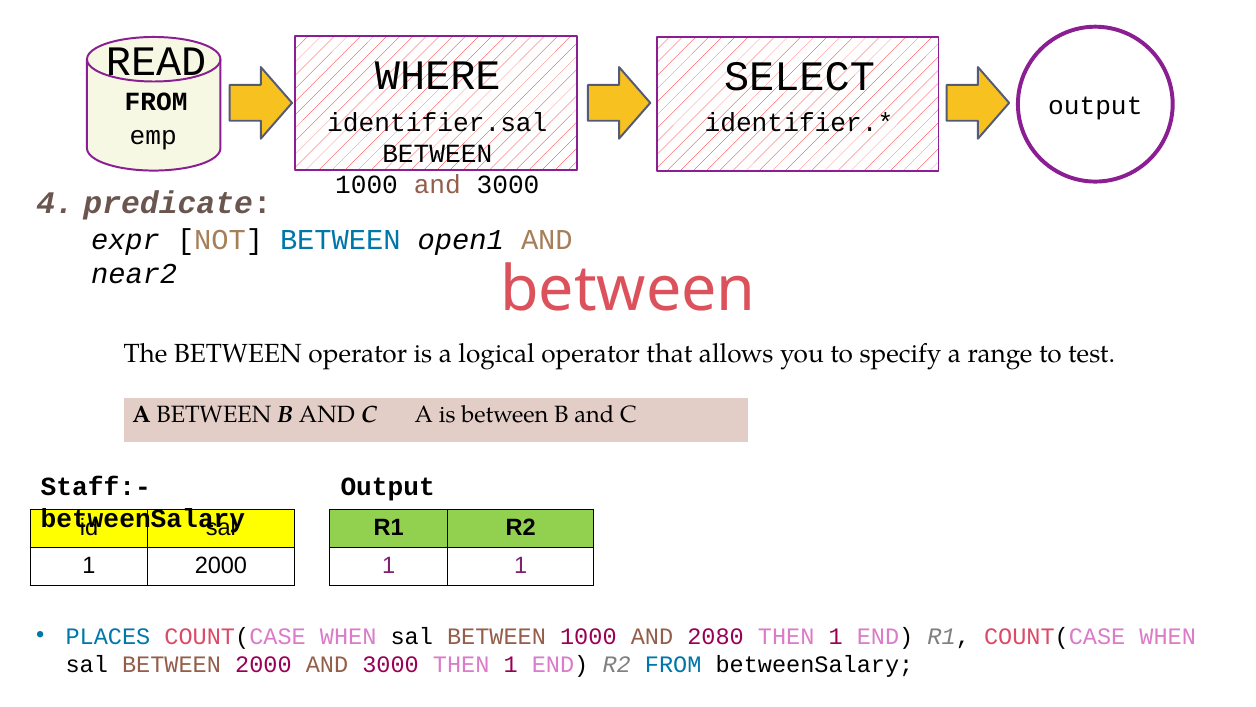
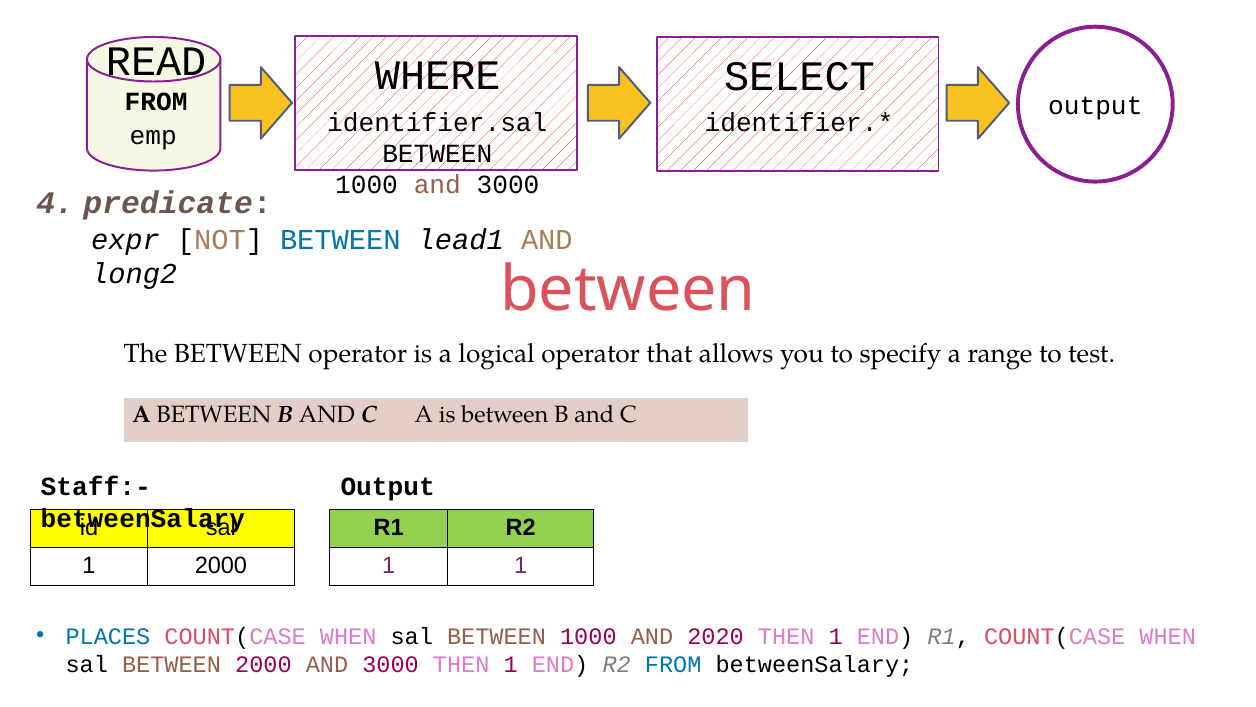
open1: open1 -> lead1 (461, 239)
near2: near2 -> long2 (134, 274)
2080: 2080 -> 2020 (716, 636)
